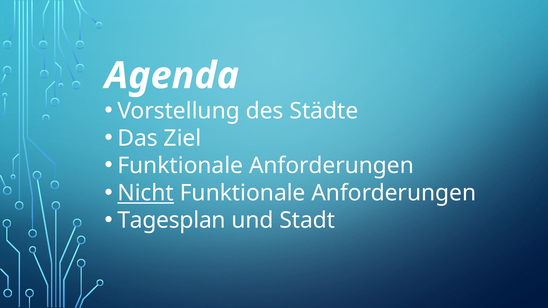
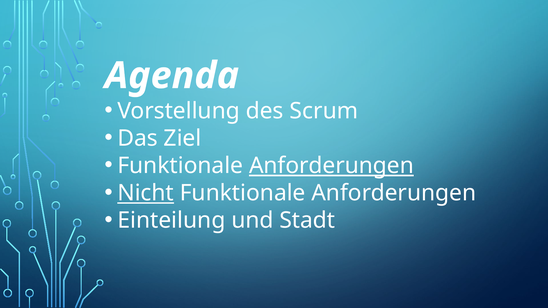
Städte: Städte -> Scrum (324, 111)
Anforderungen underline: none -> present (331, 166)
Tagesplan: Tagesplan -> Einteilung (171, 221)
